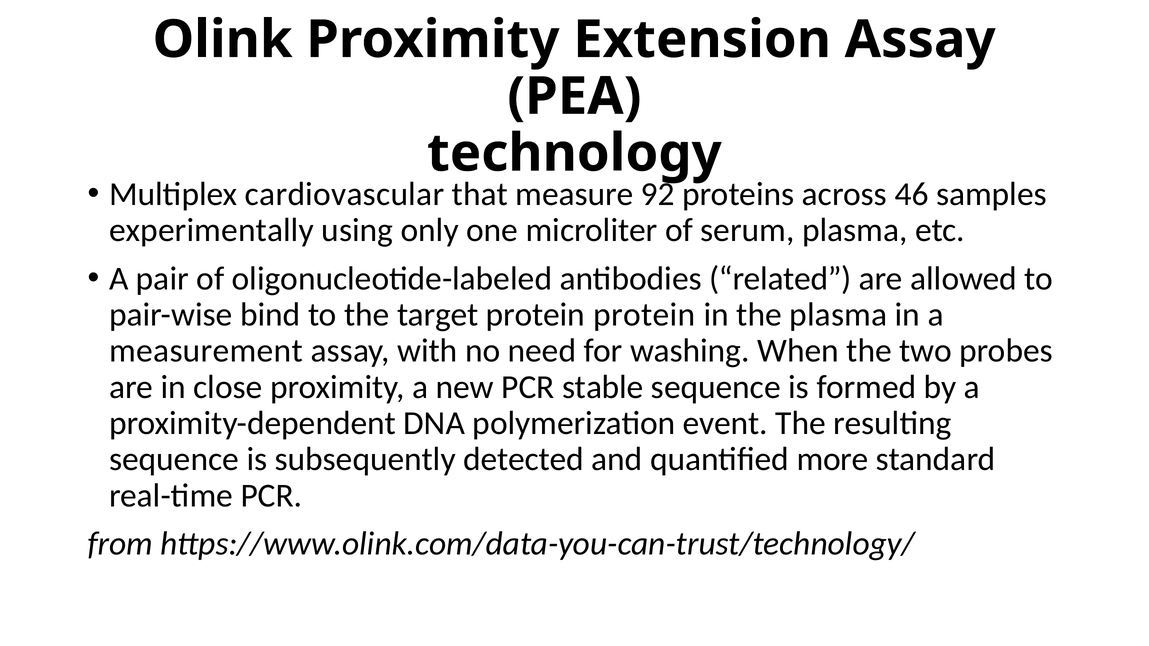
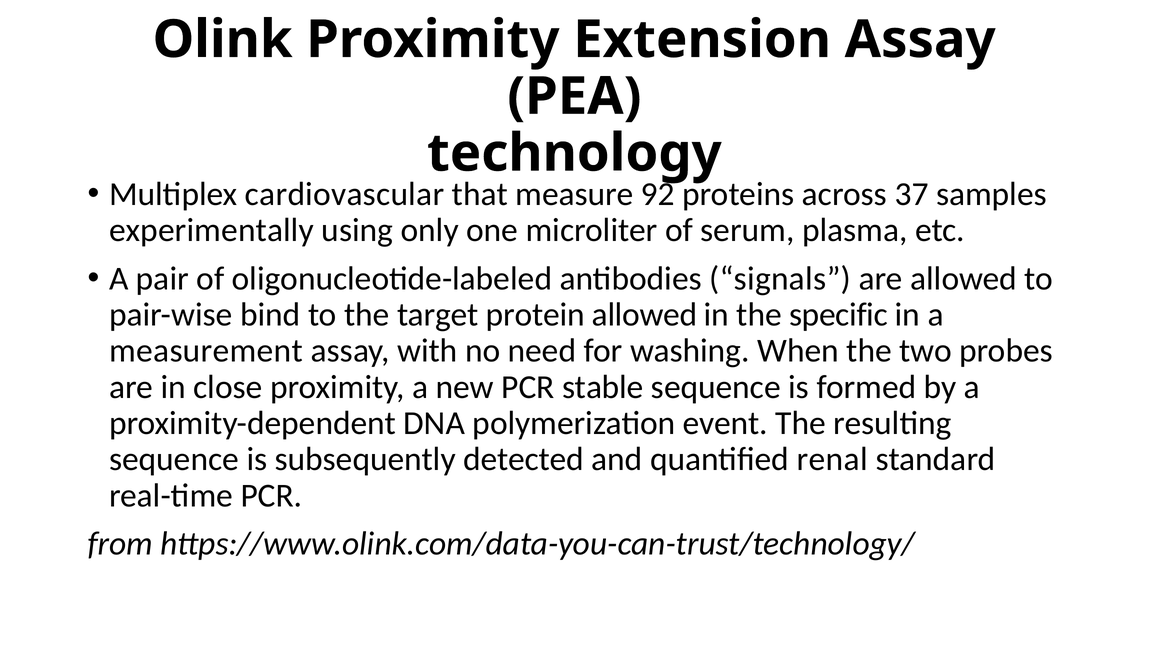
46: 46 -> 37 (912, 194)
related: related -> signals (780, 279)
protein protein: protein -> allowed (644, 315)
the plasma: plasma -> specific (839, 315)
more: more -> renal (832, 460)
